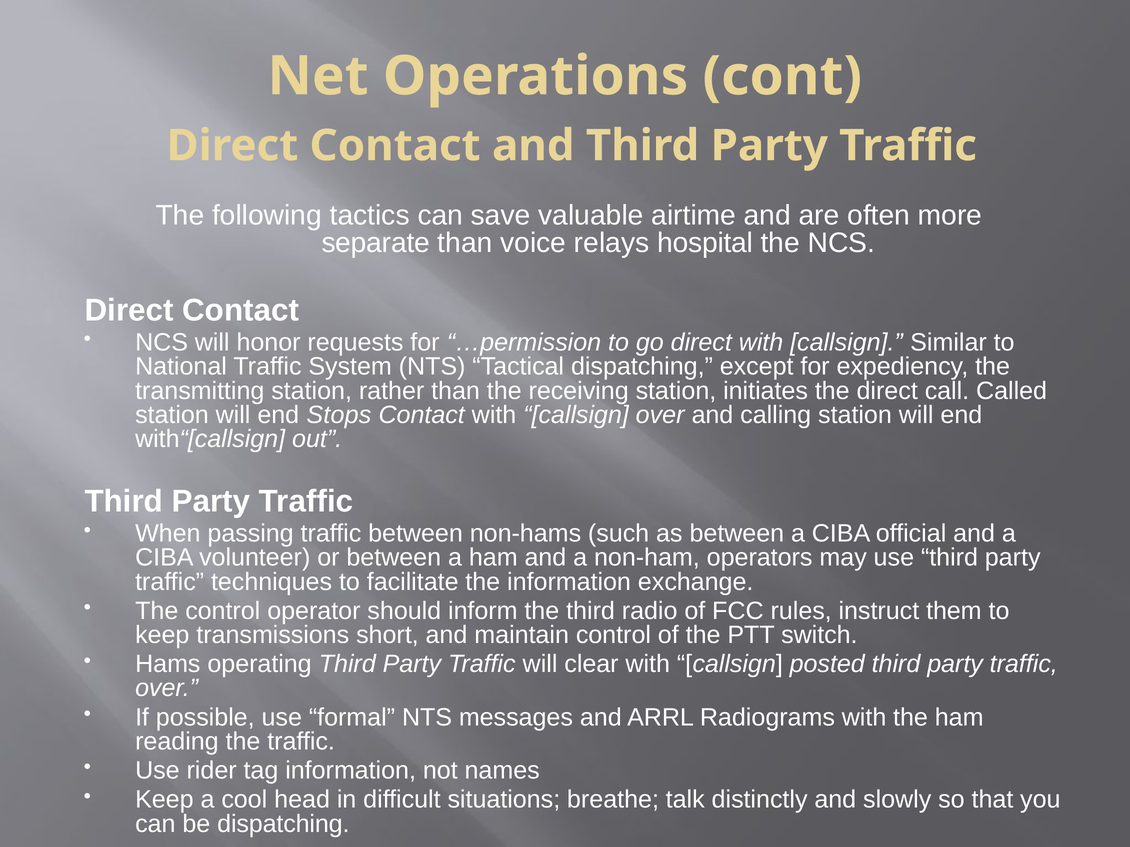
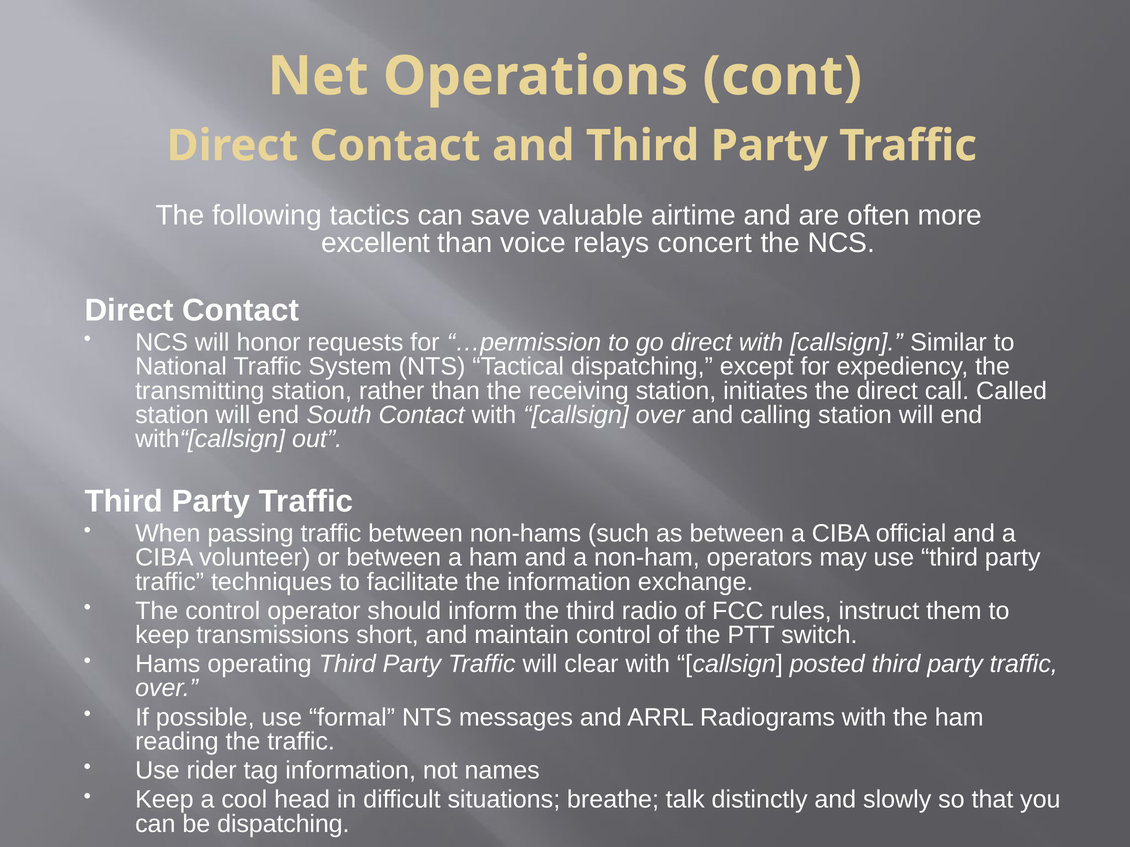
separate: separate -> excellent (376, 243)
hospital: hospital -> concert (705, 243)
Stops: Stops -> South (339, 415)
